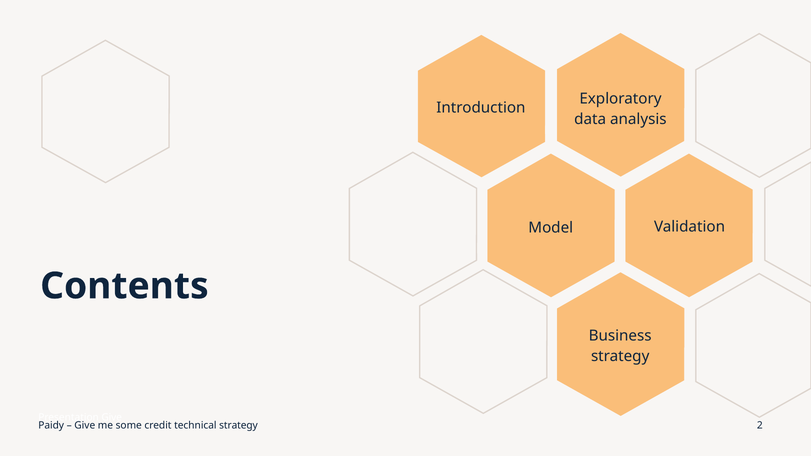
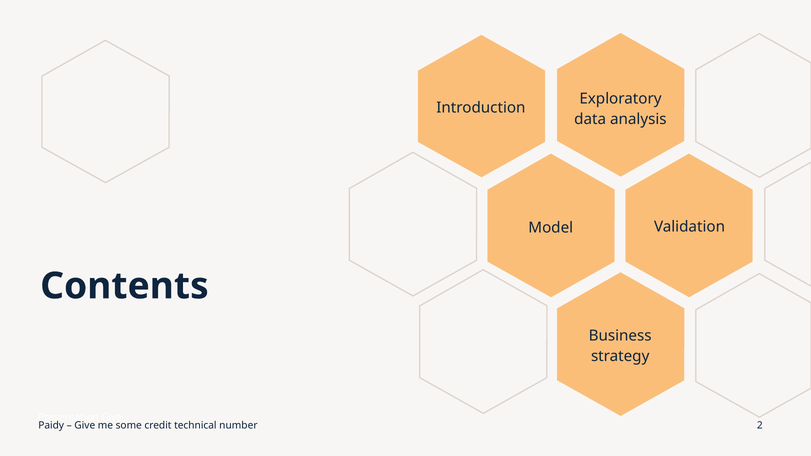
technical strategy: strategy -> number (238, 426)
